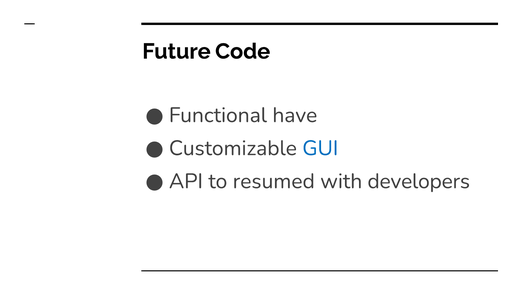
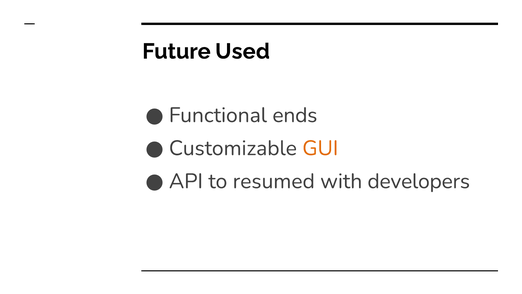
Code: Code -> Used (243, 51)
have: have -> ends (295, 115)
GUI colour: blue -> orange (320, 148)
